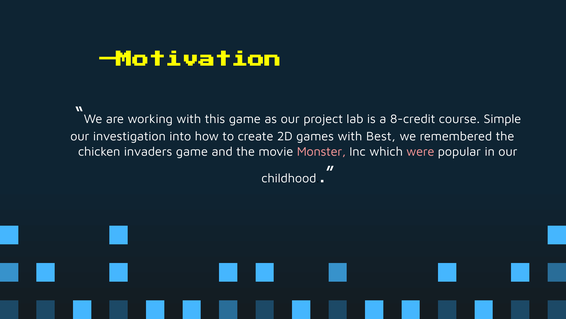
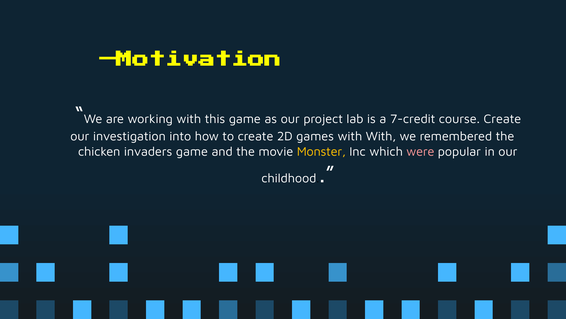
8-credit: 8-credit -> 7-credit (413, 119)
course Simple: Simple -> Create (502, 119)
with Best: Best -> With (381, 136)
Monster colour: pink -> yellow (321, 151)
